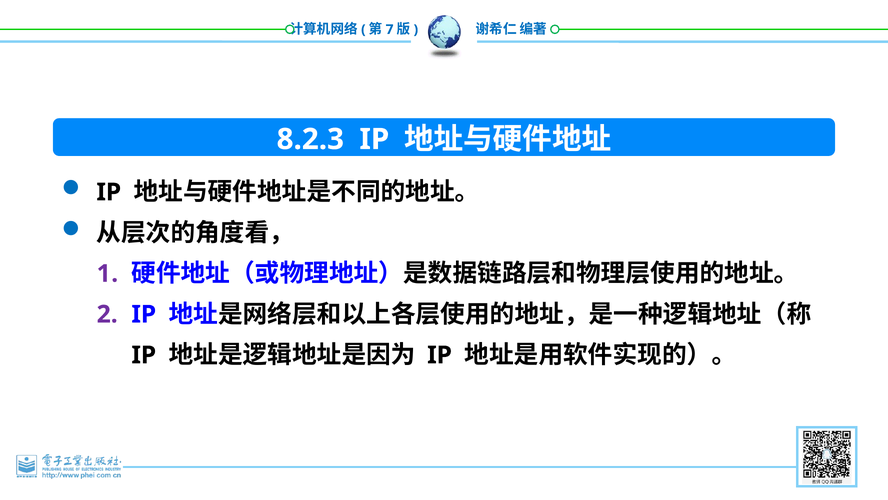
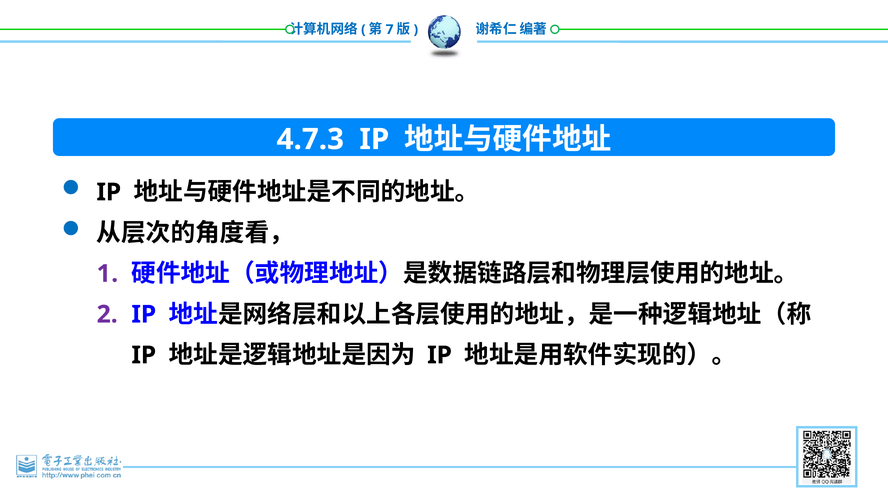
8.2.3: 8.2.3 -> 4.7.3 (310, 139)
